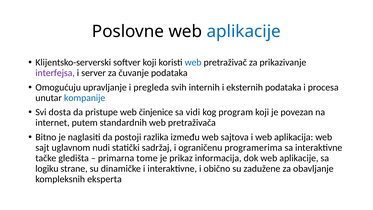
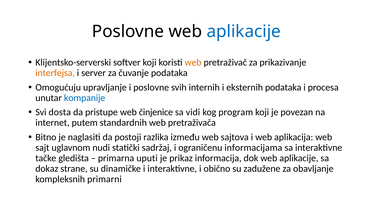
web colour: blue -> orange (193, 62)
interfejsa colour: purple -> orange (55, 73)
i pregleda: pregleda -> poslovne (151, 87)
programerima: programerima -> informacijama (253, 147)
tome: tome -> uputi (147, 158)
logiku: logiku -> dokaz (47, 168)
eksperta: eksperta -> primarni (104, 179)
